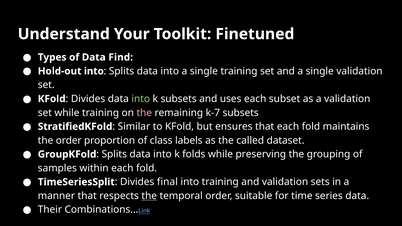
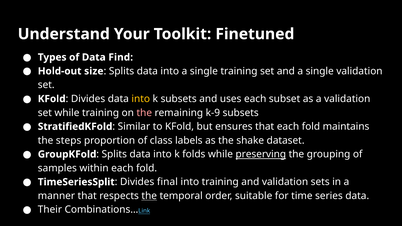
Hold-out into: into -> size (94, 71)
into colour: light green -> yellow (141, 99)
k-7: k-7 -> k-9 (213, 113)
the order: order -> steps (69, 140)
called: called -> shake (250, 140)
preserving underline: none -> present (261, 154)
